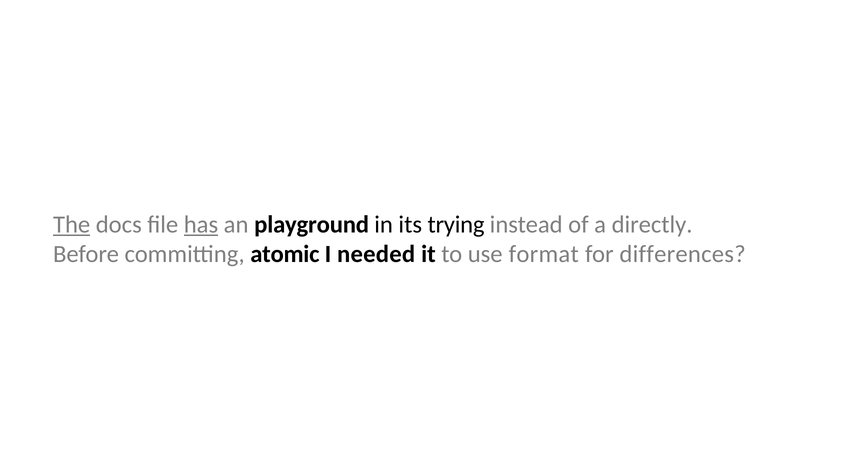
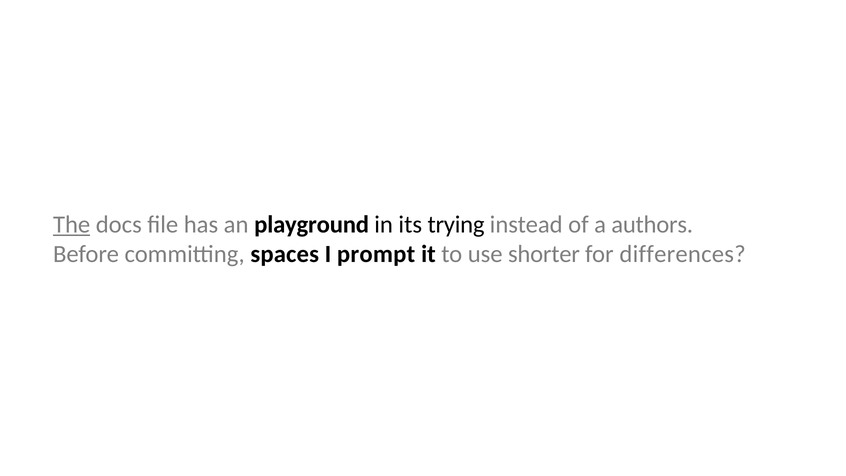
has underline: present -> none (201, 224)
directly: directly -> authors (652, 224)
atomic: atomic -> spaces (285, 254)
needed: needed -> prompt (376, 254)
format: format -> shorter (544, 254)
